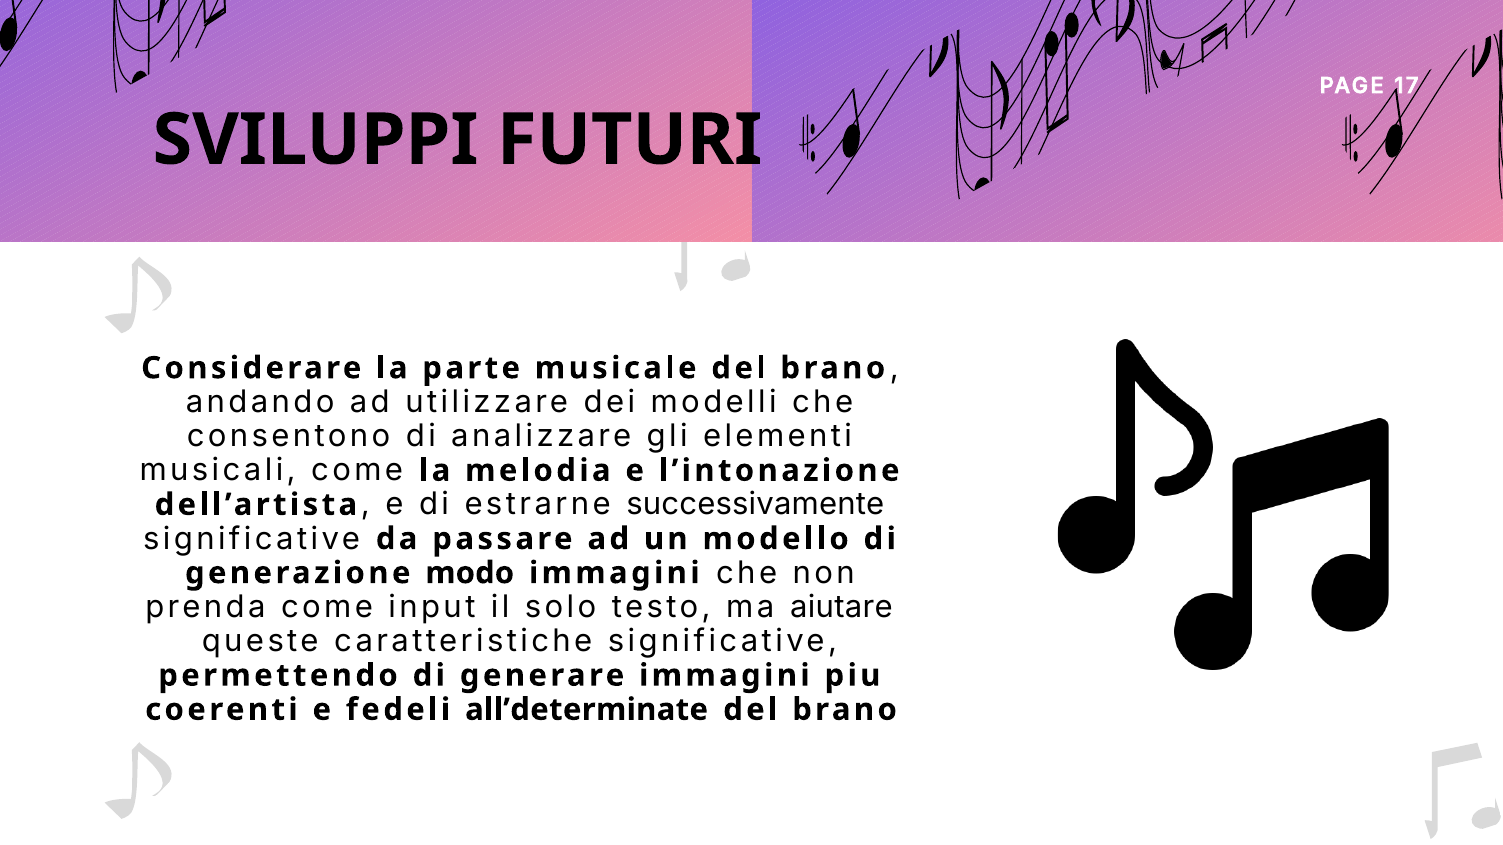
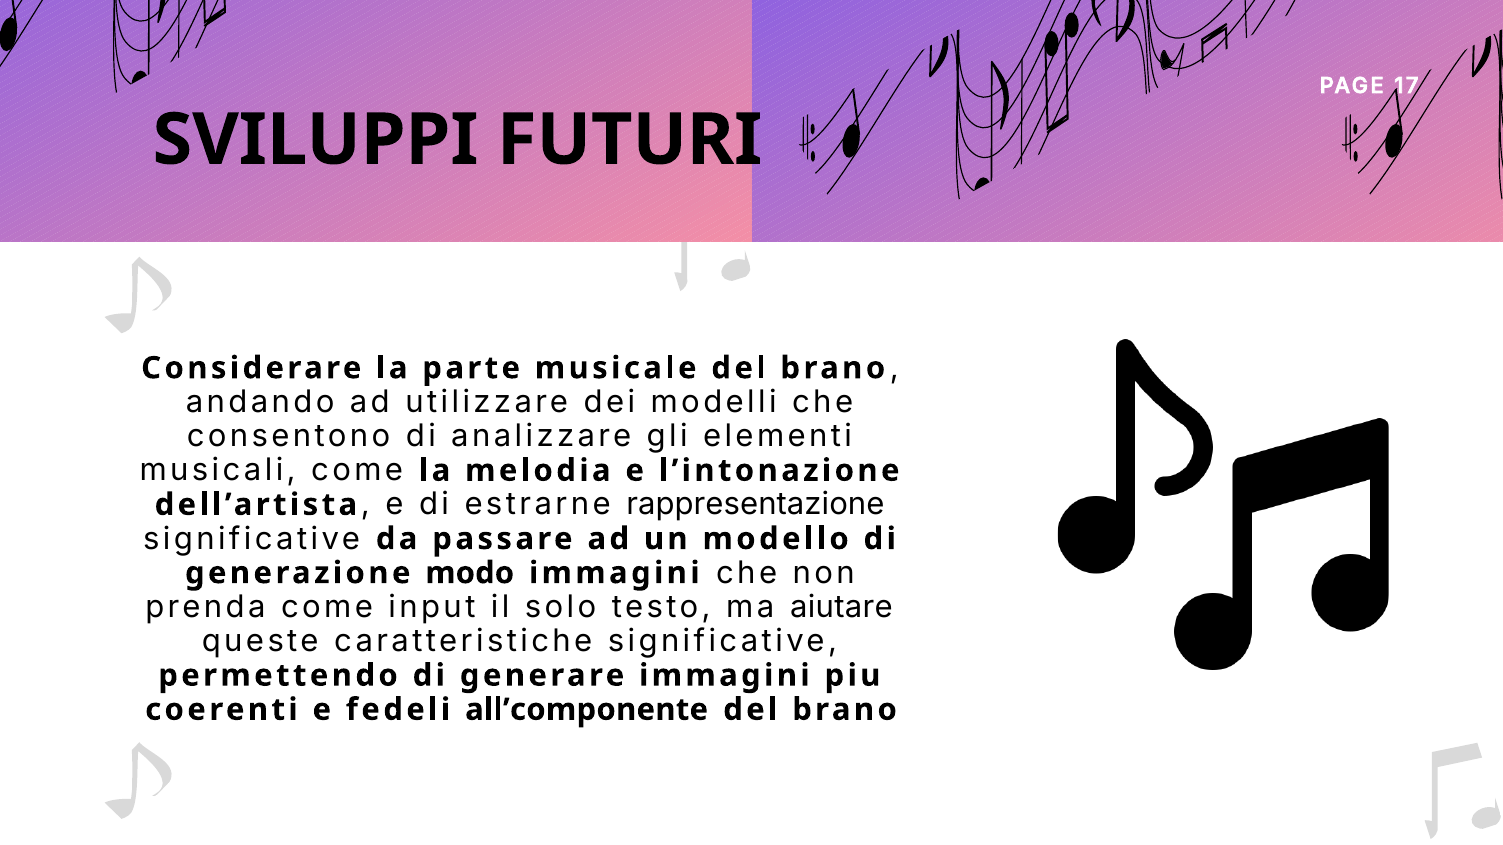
successivamente: successivamente -> rappresentazione (755, 505)
all’determinate: all’determinate -> all’componente (587, 710)
